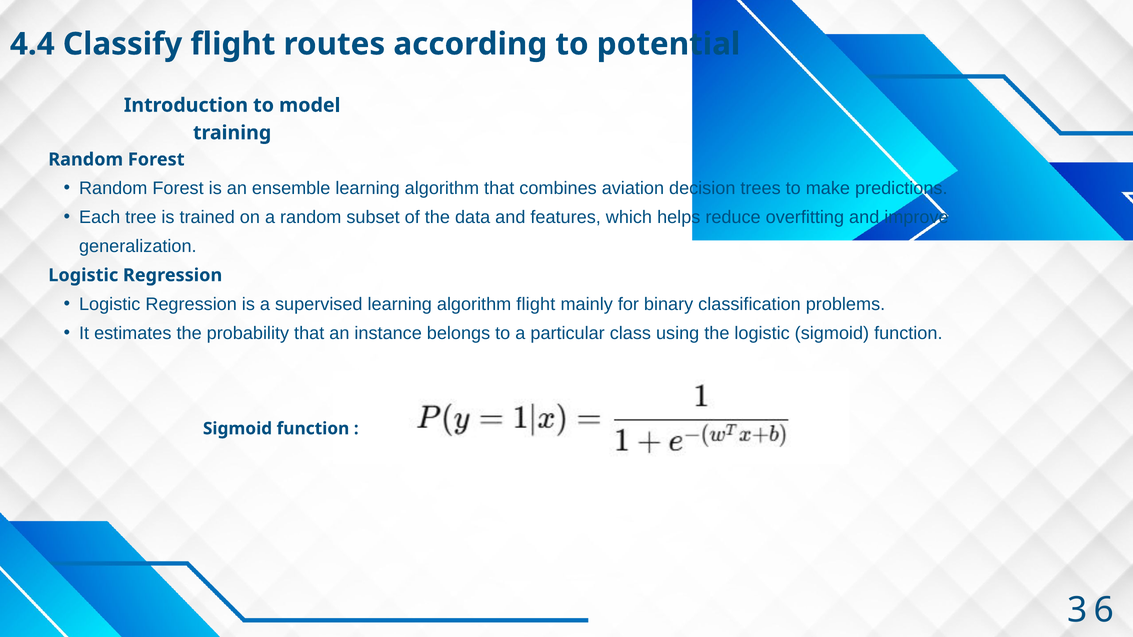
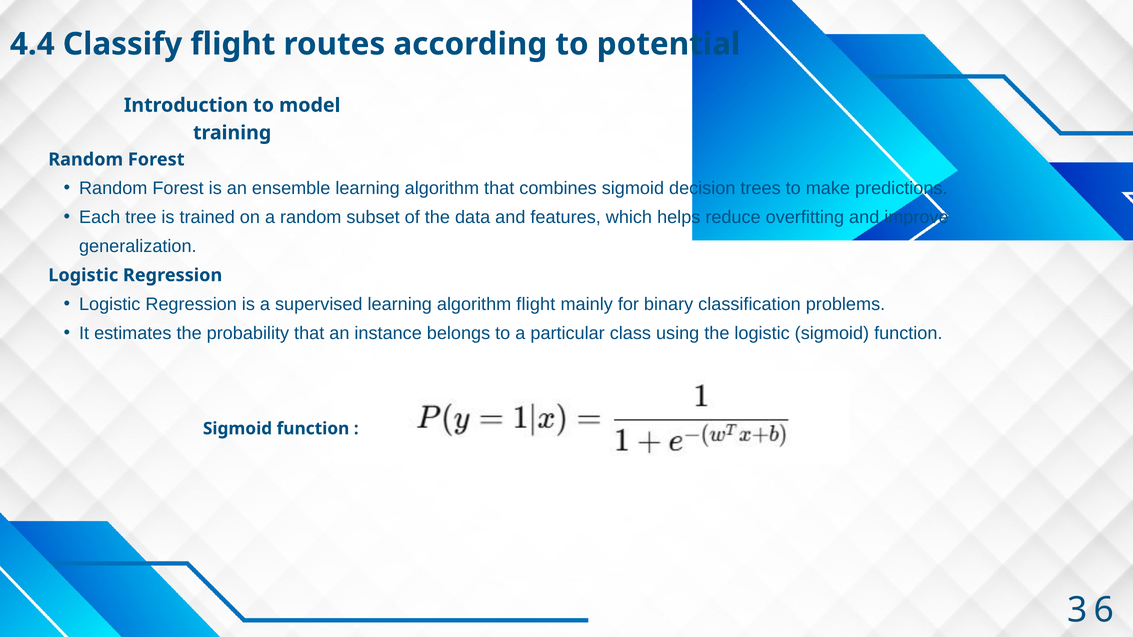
combines aviation: aviation -> sigmoid (633, 189)
